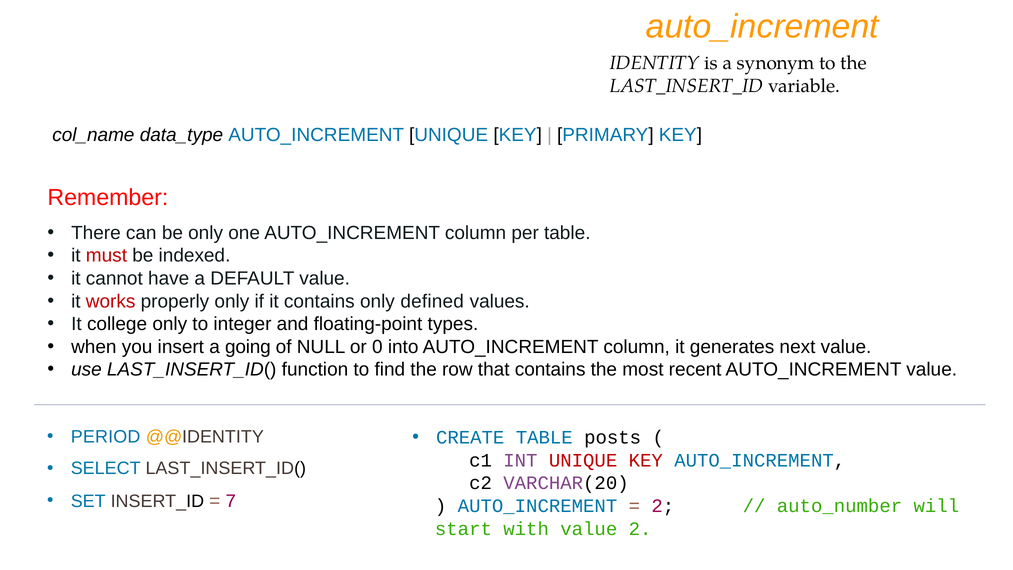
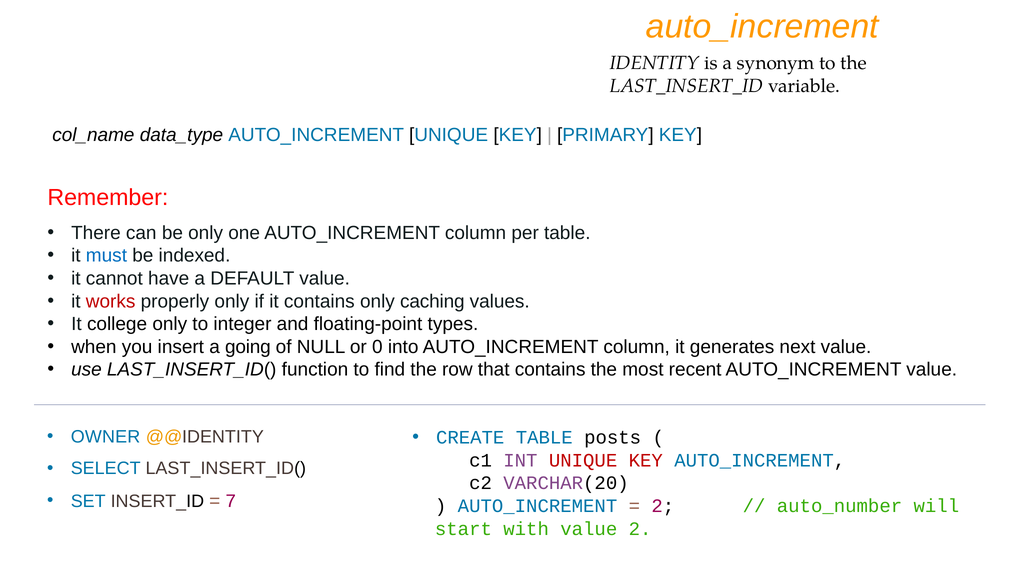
must colour: red -> blue (106, 256)
defined: defined -> caching (432, 301)
PERIOD: PERIOD -> OWNER (106, 437)
